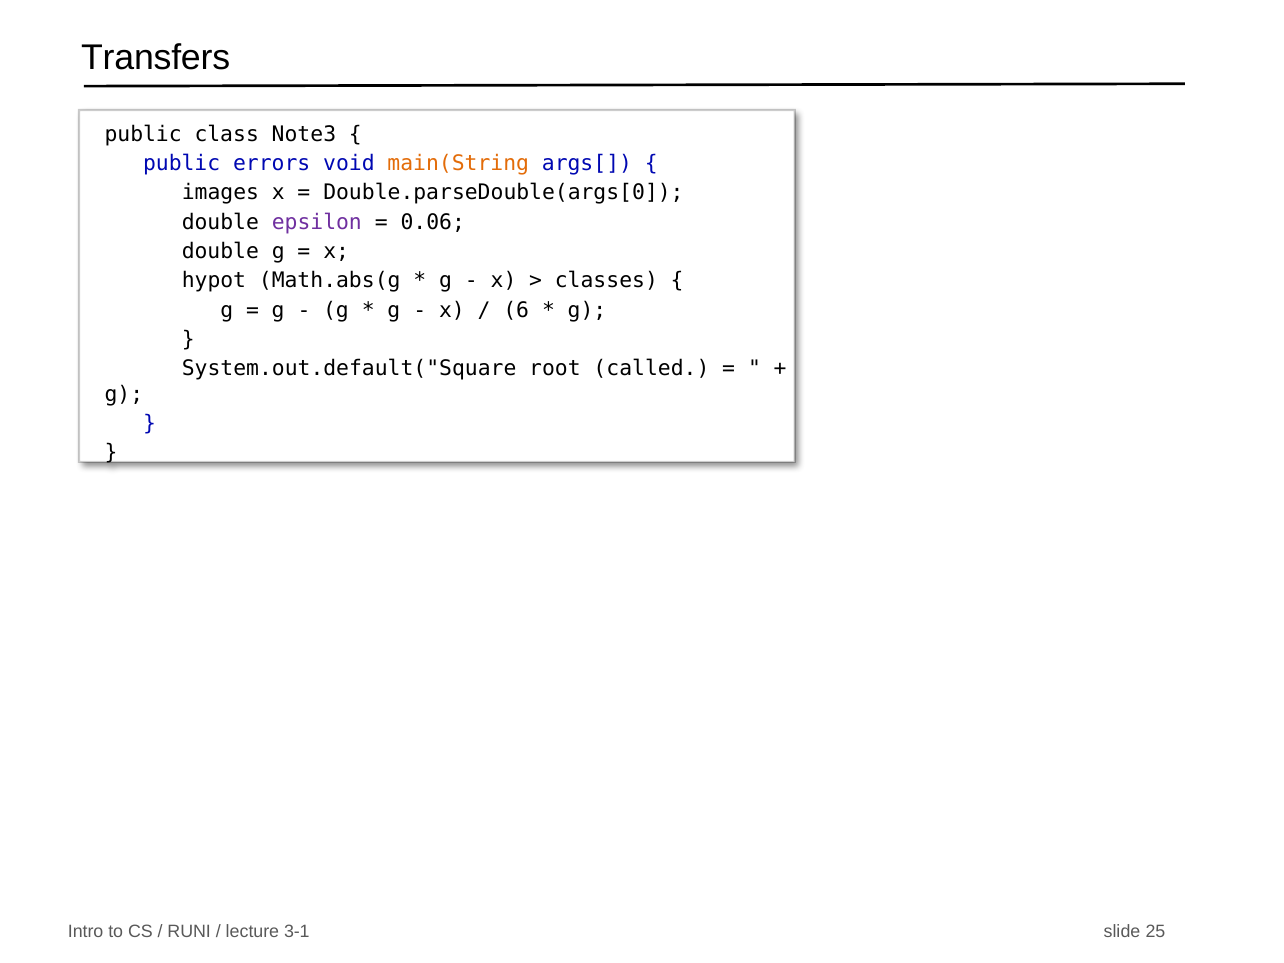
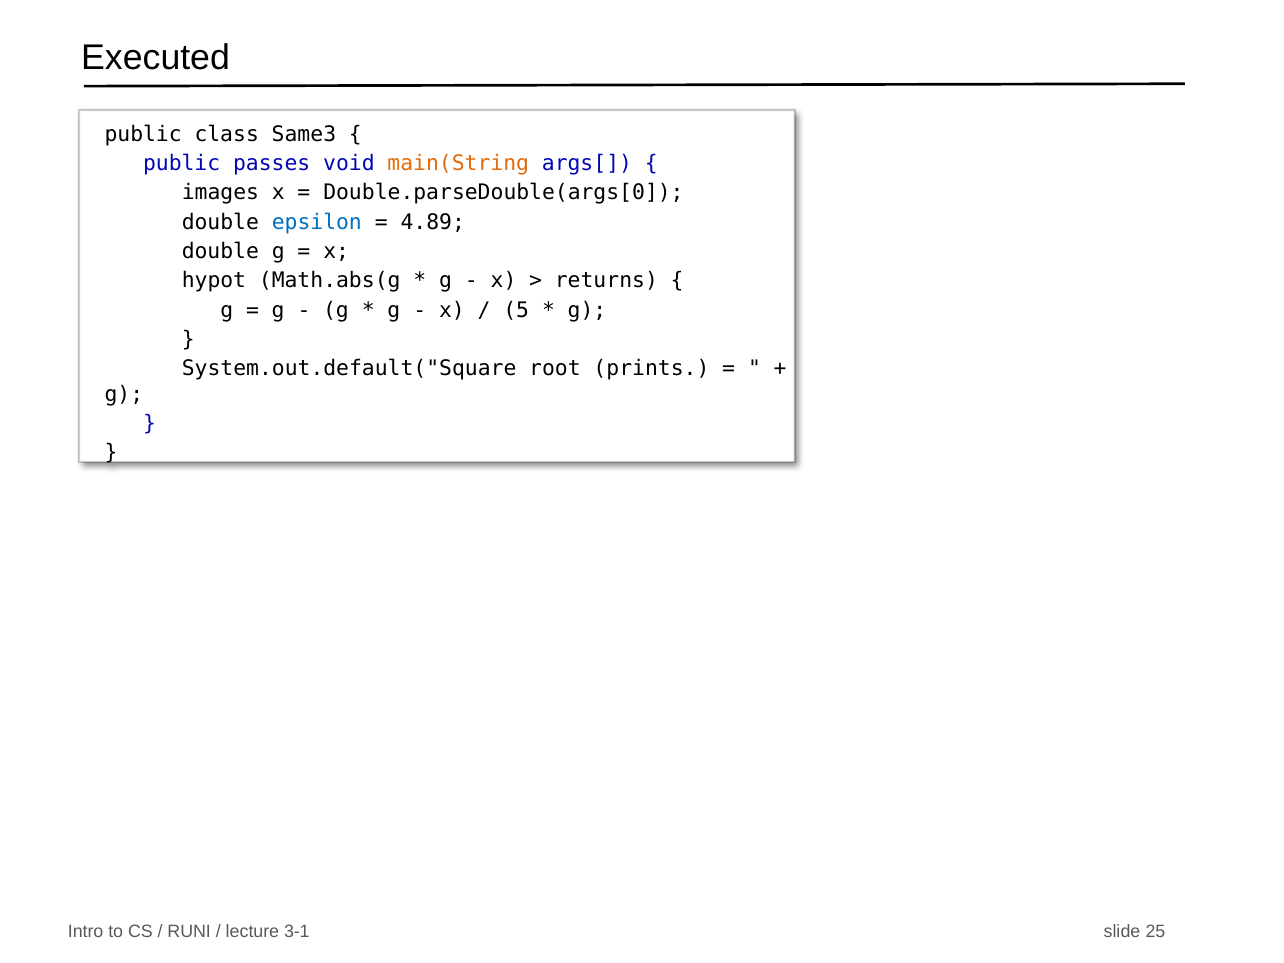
Transfers: Transfers -> Executed (156, 58)
Note3: Note3 -> Same3 (304, 134)
errors: errors -> passes (272, 164)
epsilon colour: purple -> blue (317, 222)
0.06: 0.06 -> 4.89 (433, 222)
classes: classes -> returns (606, 281)
6: 6 -> 5 (516, 310)
called: called -> prints (651, 369)
